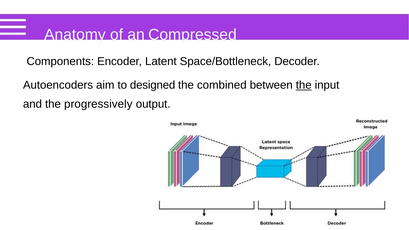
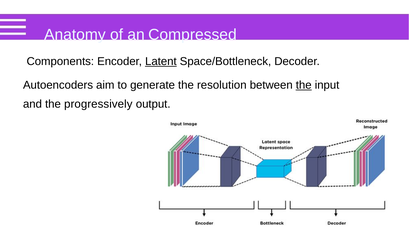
Latent underline: none -> present (161, 61)
designed: designed -> generate (153, 85)
combined: combined -> resolution (222, 85)
